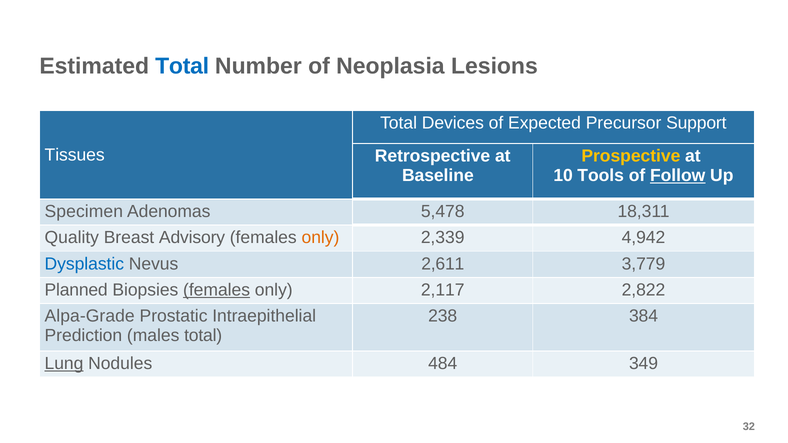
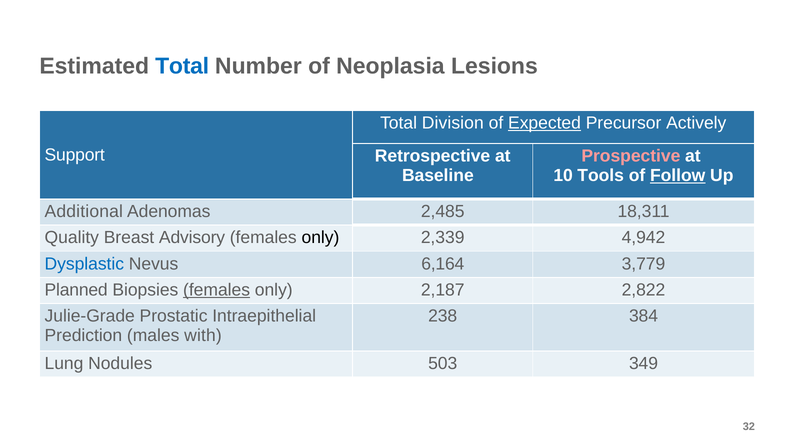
Devices: Devices -> Division (453, 123)
Expected underline: none -> present (545, 123)
Support: Support -> Actively (696, 123)
Tissues: Tissues -> Support (75, 155)
Prospective colour: yellow -> pink (631, 156)
Specimen: Specimen -> Additional (84, 212)
5,478: 5,478 -> 2,485 (443, 212)
only colour: orange -> black (320, 238)
2,611: 2,611 -> 6,164 (443, 264)
2,117: 2,117 -> 2,187 (443, 290)
Alpa-Grade: Alpa-Grade -> Julie-Grade (90, 316)
males total: total -> with (203, 336)
Lung underline: present -> none (64, 364)
484: 484 -> 503 (443, 364)
